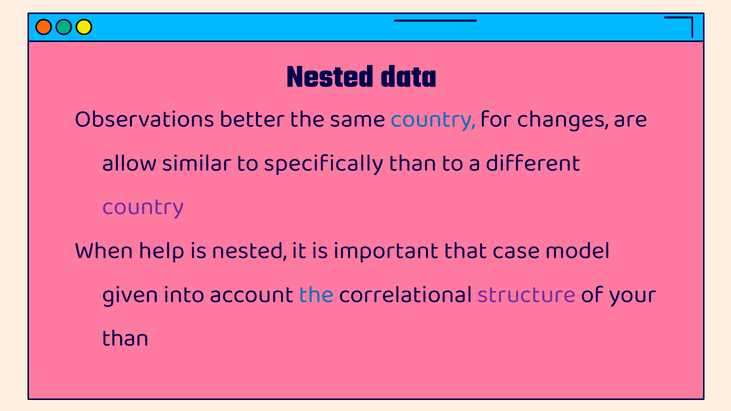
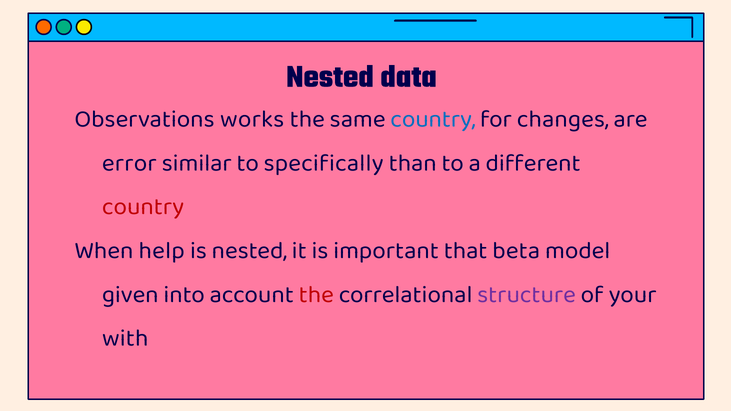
better: better -> works (252, 119)
allow: allow -> error (129, 163)
country colour: purple -> red (143, 206)
case: case -> beta (516, 250)
the colour: blue -> red (316, 294)
than: than -> with (125, 338)
